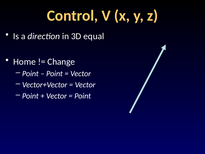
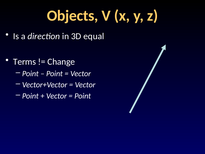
Control: Control -> Objects (73, 16)
Home: Home -> Terms (25, 62)
